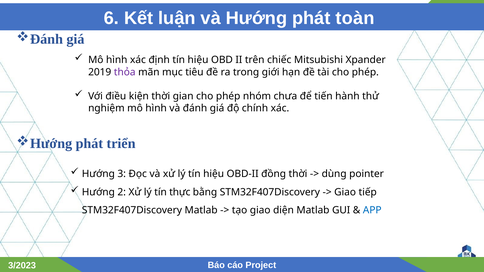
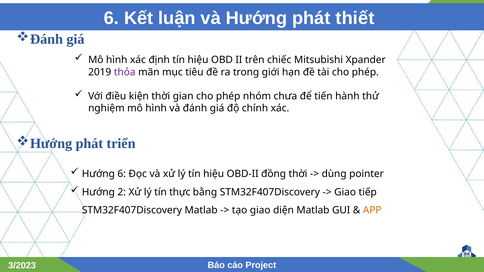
toàn: toàn -> thiết (355, 18)
Hướng 3: 3 -> 6 (122, 174)
APP colour: blue -> orange (372, 210)
